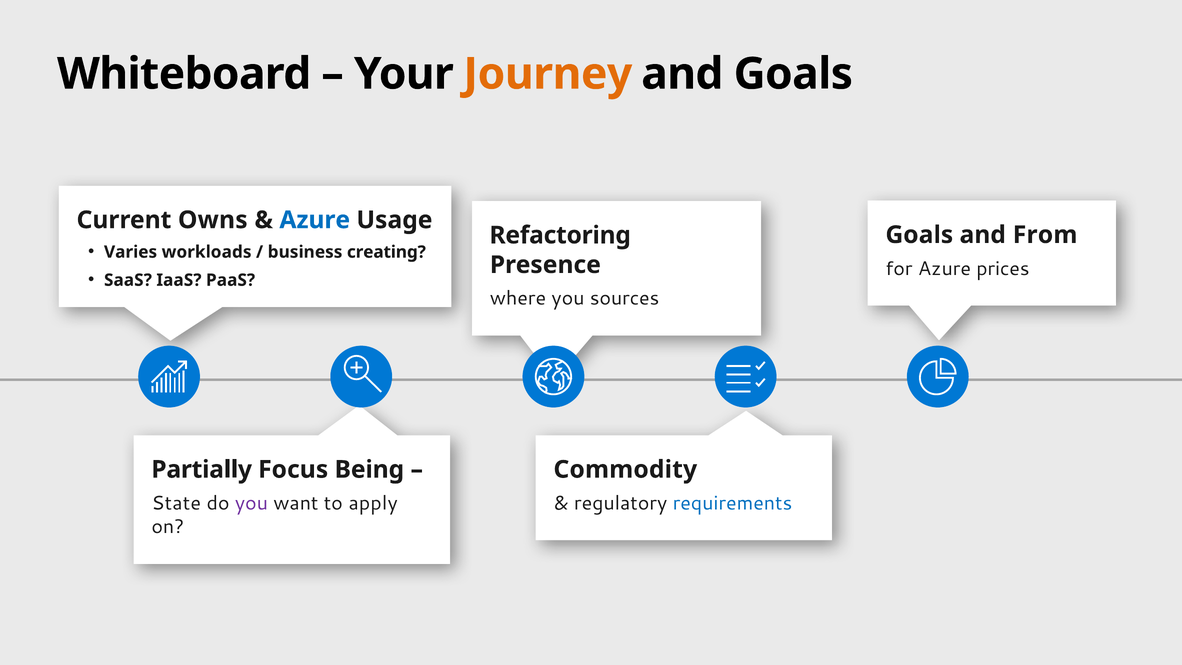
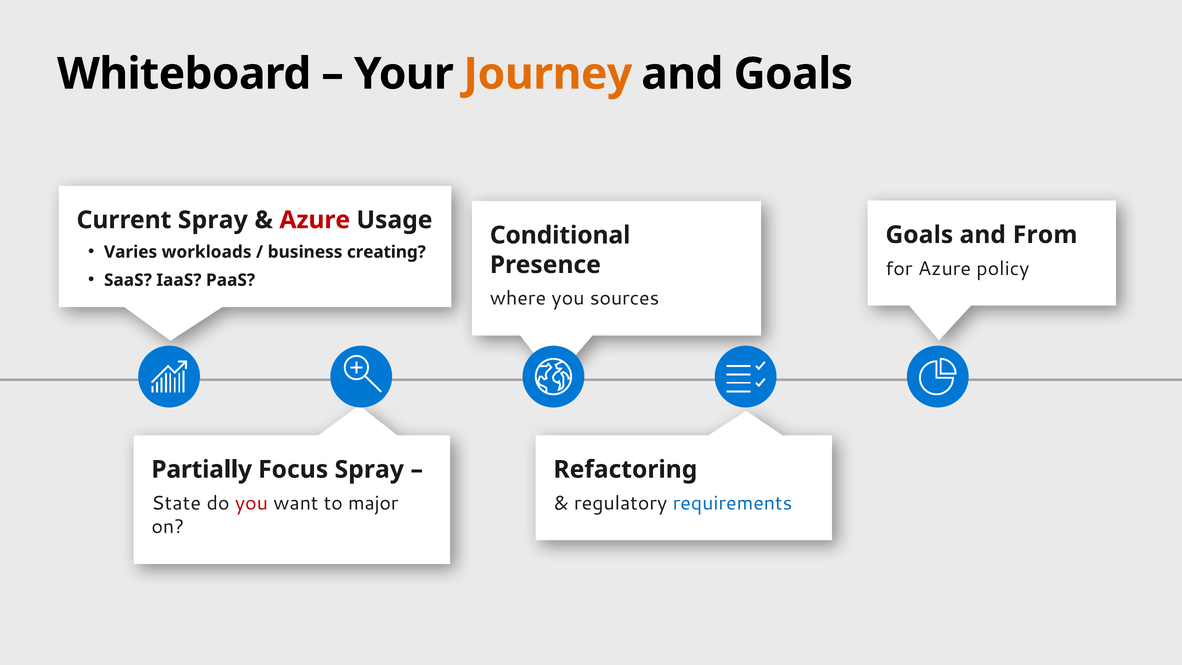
Current Owns: Owns -> Spray (213, 220)
Azure colour: blue -> red (315, 220)
Refactoring: Refactoring -> Conditional (560, 235)
prices: prices -> policy (1003, 268)
Commodity: Commodity -> Refactoring (625, 469)
Focus Being: Being -> Spray (369, 469)
you colour: purple -> red (251, 503)
apply: apply -> major (373, 503)
